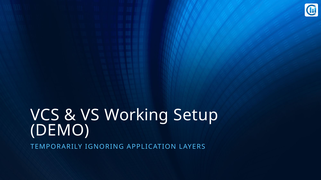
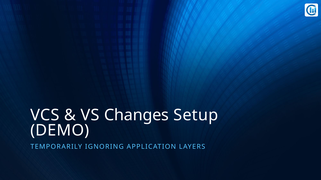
Working: Working -> Changes (137, 115)
